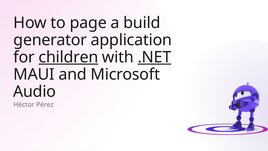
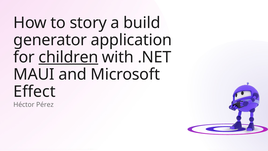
page: page -> story (88, 23)
.NET underline: present -> none (154, 57)
Audio: Audio -> Effect (34, 92)
